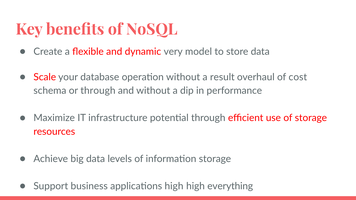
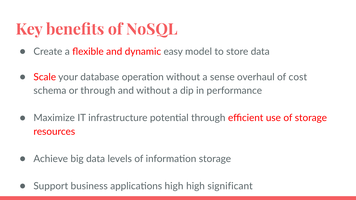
very: very -> easy (173, 52)
result: result -> sense (222, 77)
everything: everything -> significant (230, 186)
